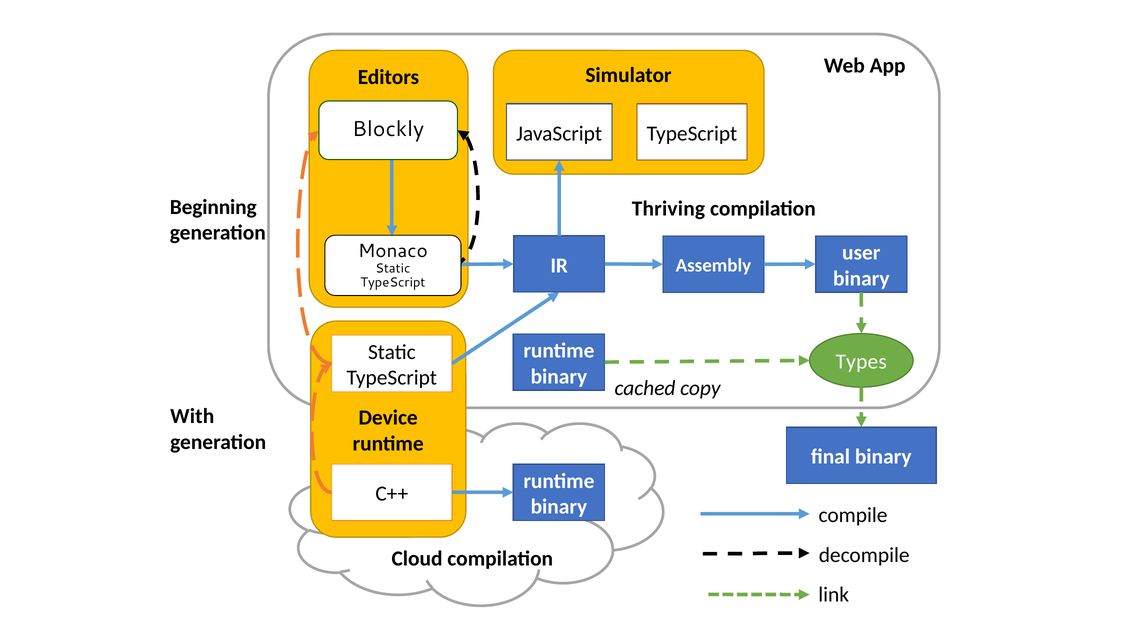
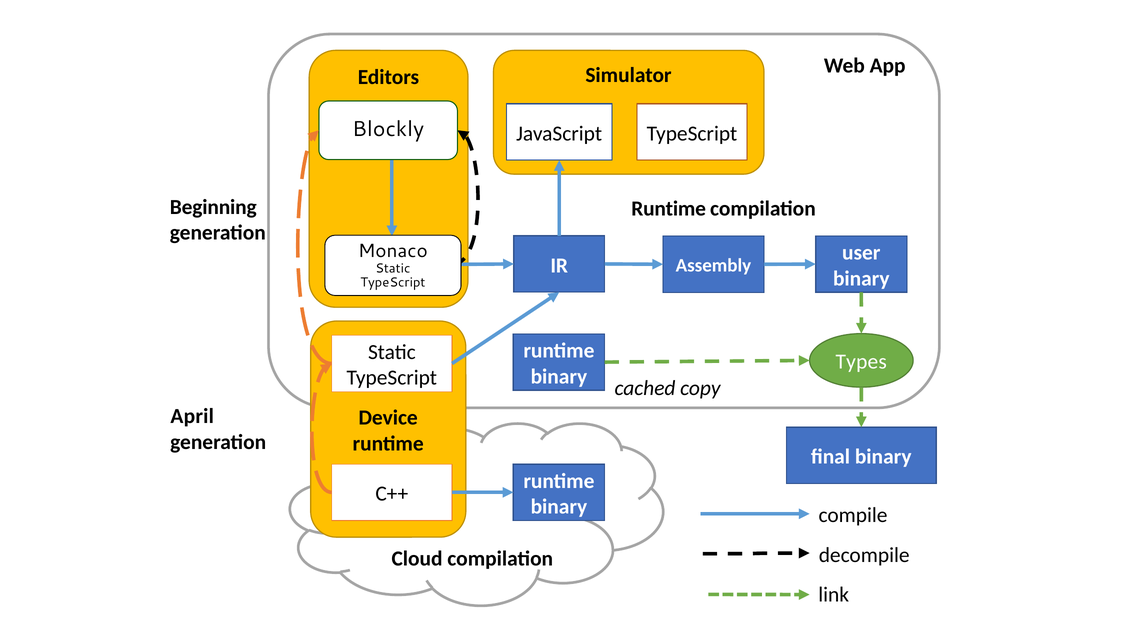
Thriving: Thriving -> Runtime (669, 209)
With: With -> April (192, 416)
